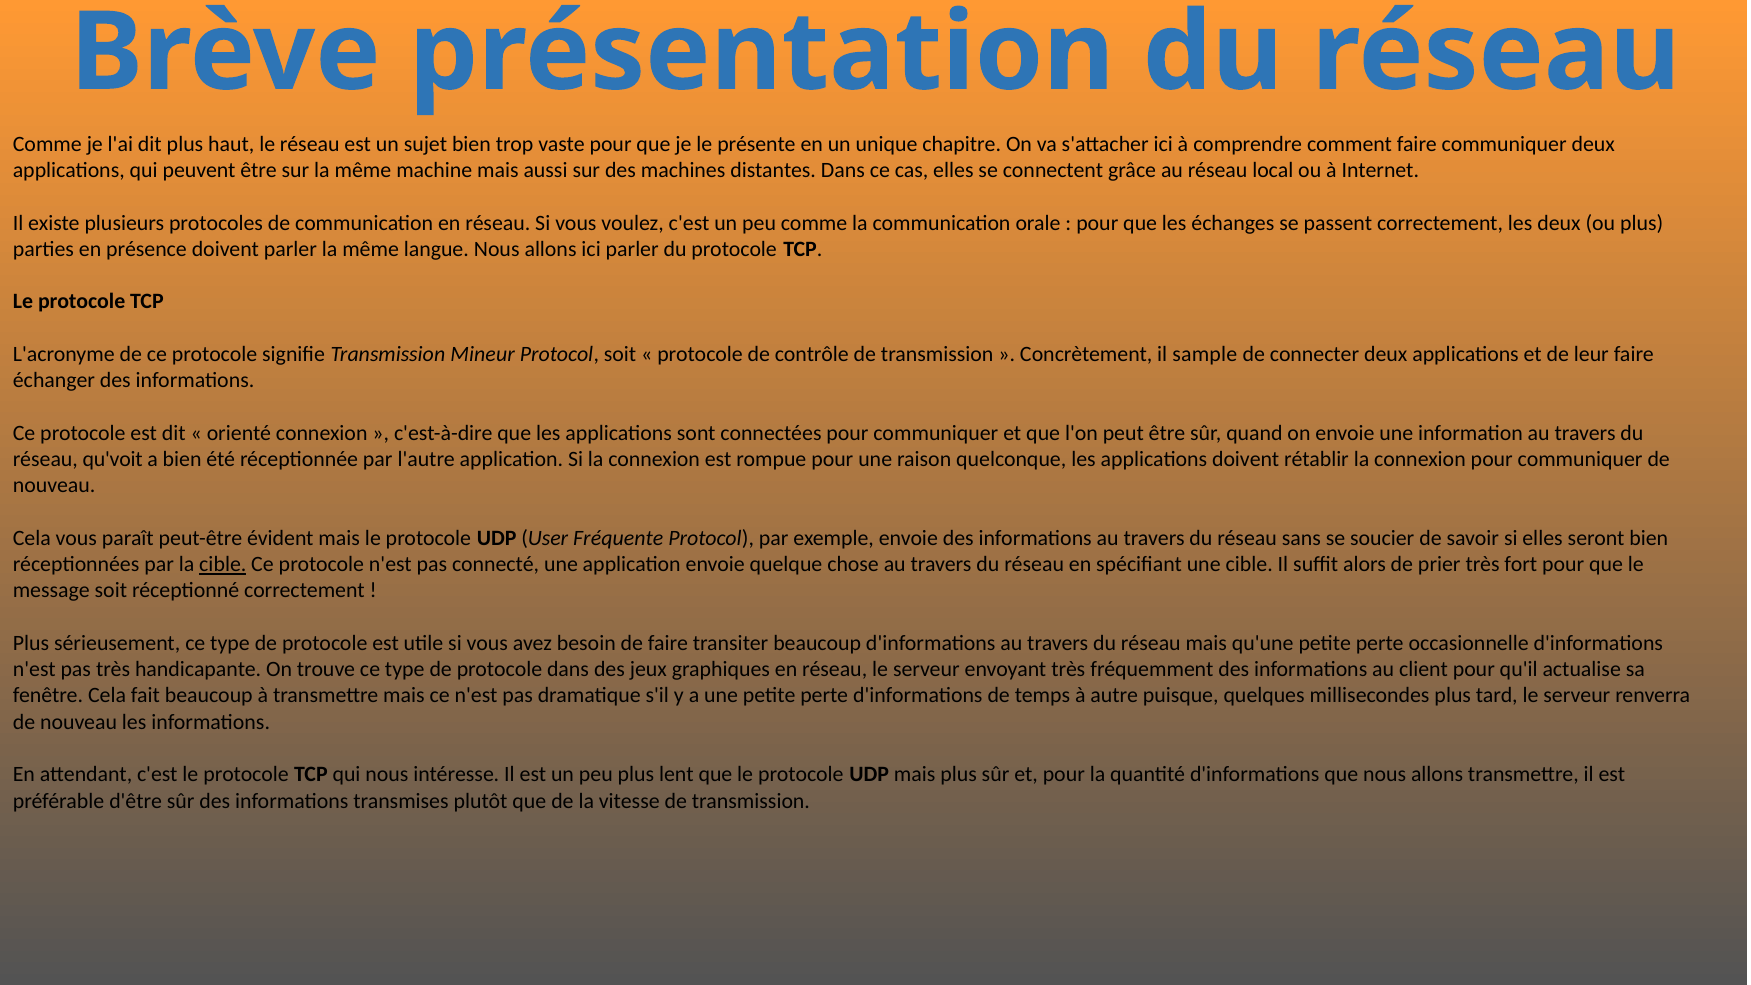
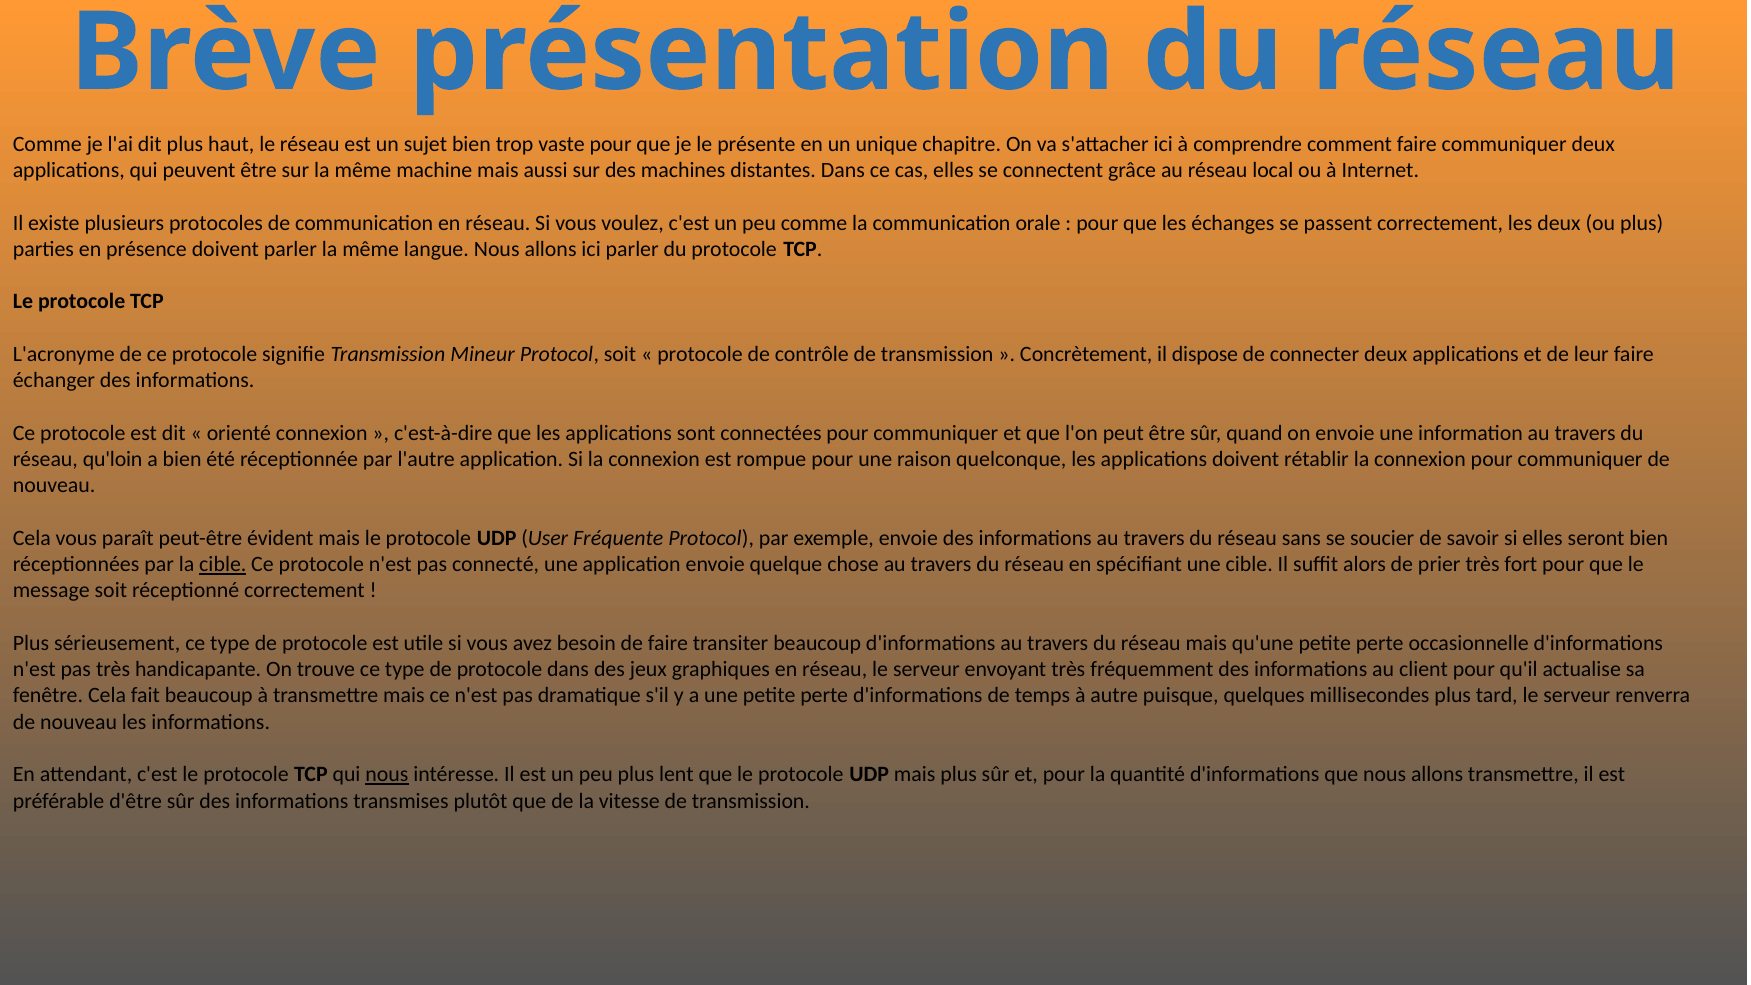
sample: sample -> dispose (1205, 354)
qu'voit: qu'voit -> qu'loin (113, 459)
nous underline: none -> present (387, 775)
